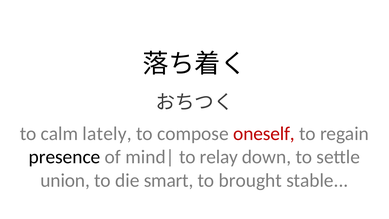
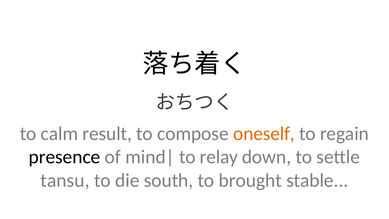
lately: lately -> result (107, 134)
oneself colour: red -> orange (264, 134)
union: union -> tansu (65, 180)
smart: smart -> south (169, 180)
